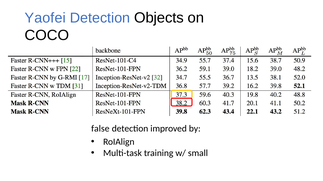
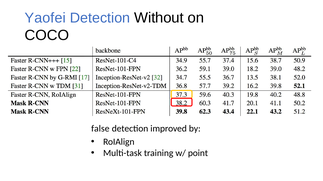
Objects: Objects -> Without (159, 18)
small: small -> point (198, 154)
